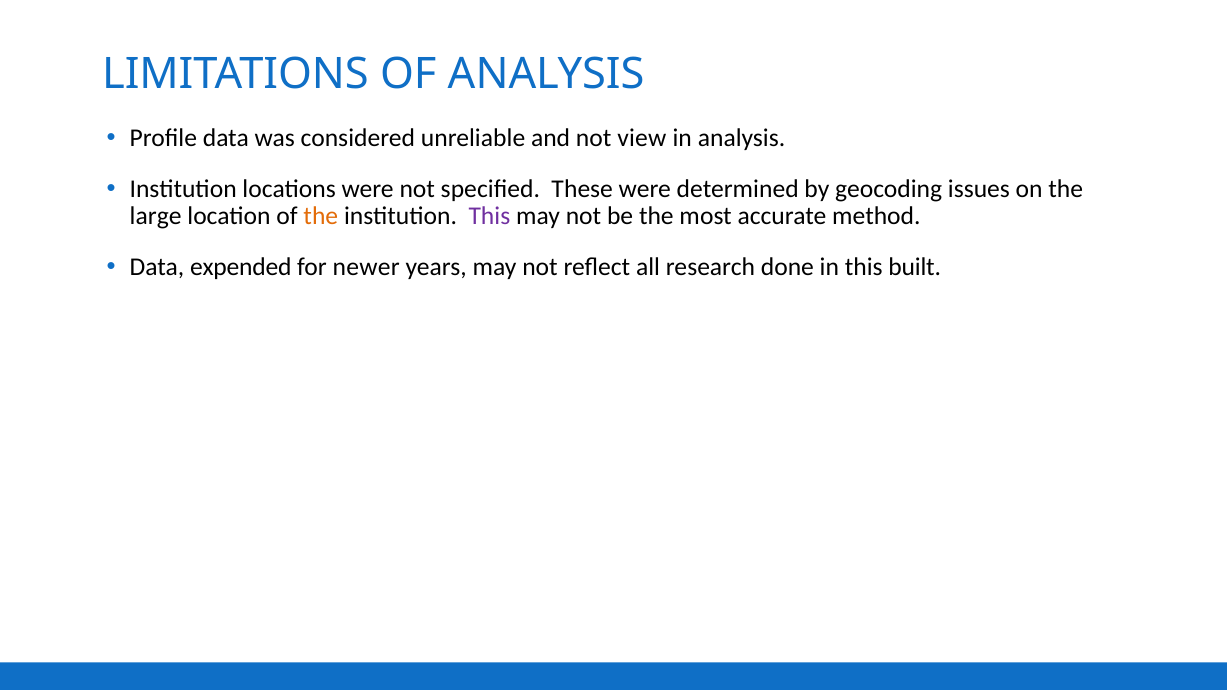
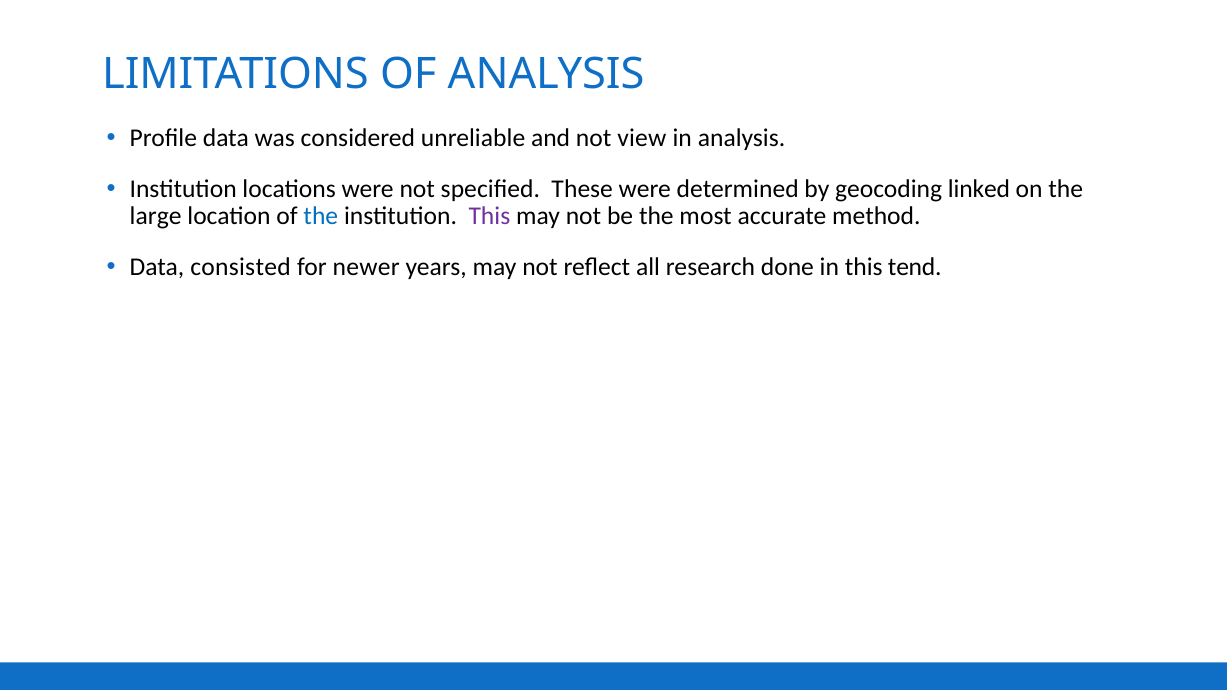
issues: issues -> linked (979, 189)
the colour: orange -> blue (321, 216)
expended: expended -> consisted (241, 267)
built: built -> tend (915, 267)
